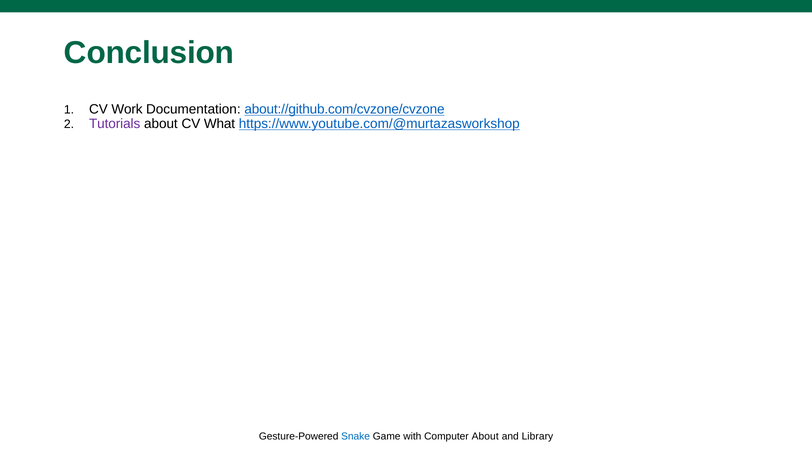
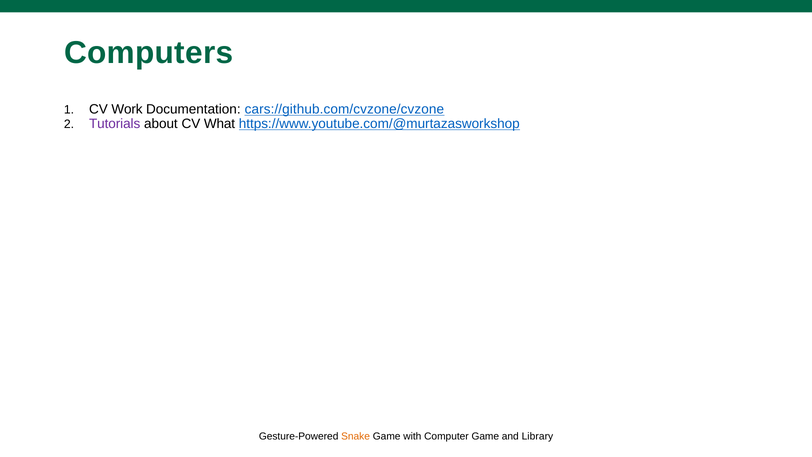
Conclusion: Conclusion -> Computers (149, 53)
about://github.com/cvzone/cvzone: about://github.com/cvzone/cvzone -> cars://github.com/cvzone/cvzone (344, 109)
Snake colour: blue -> orange (356, 436)
Computer About: About -> Game (485, 436)
